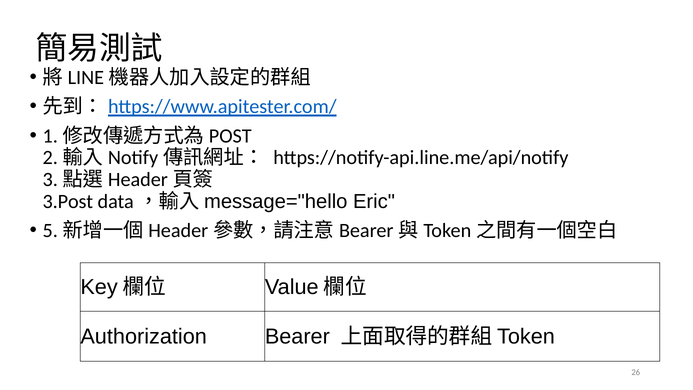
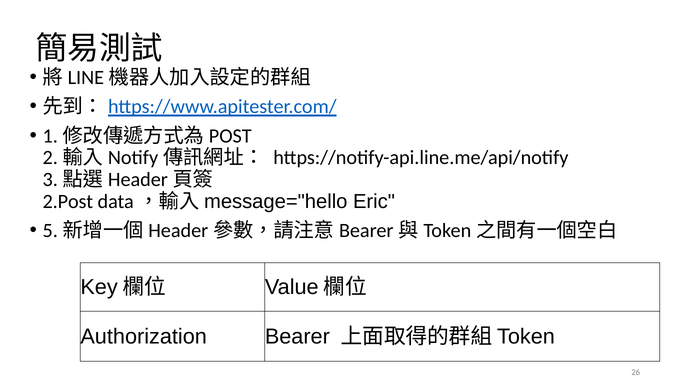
3.Post: 3.Post -> 2.Post (68, 201)
